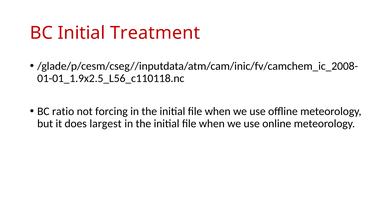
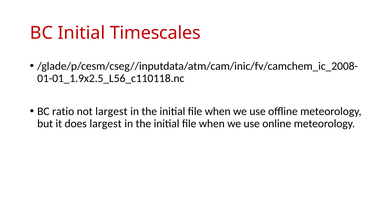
Treatment: Treatment -> Timescales (155, 33)
not forcing: forcing -> largest (111, 111)
